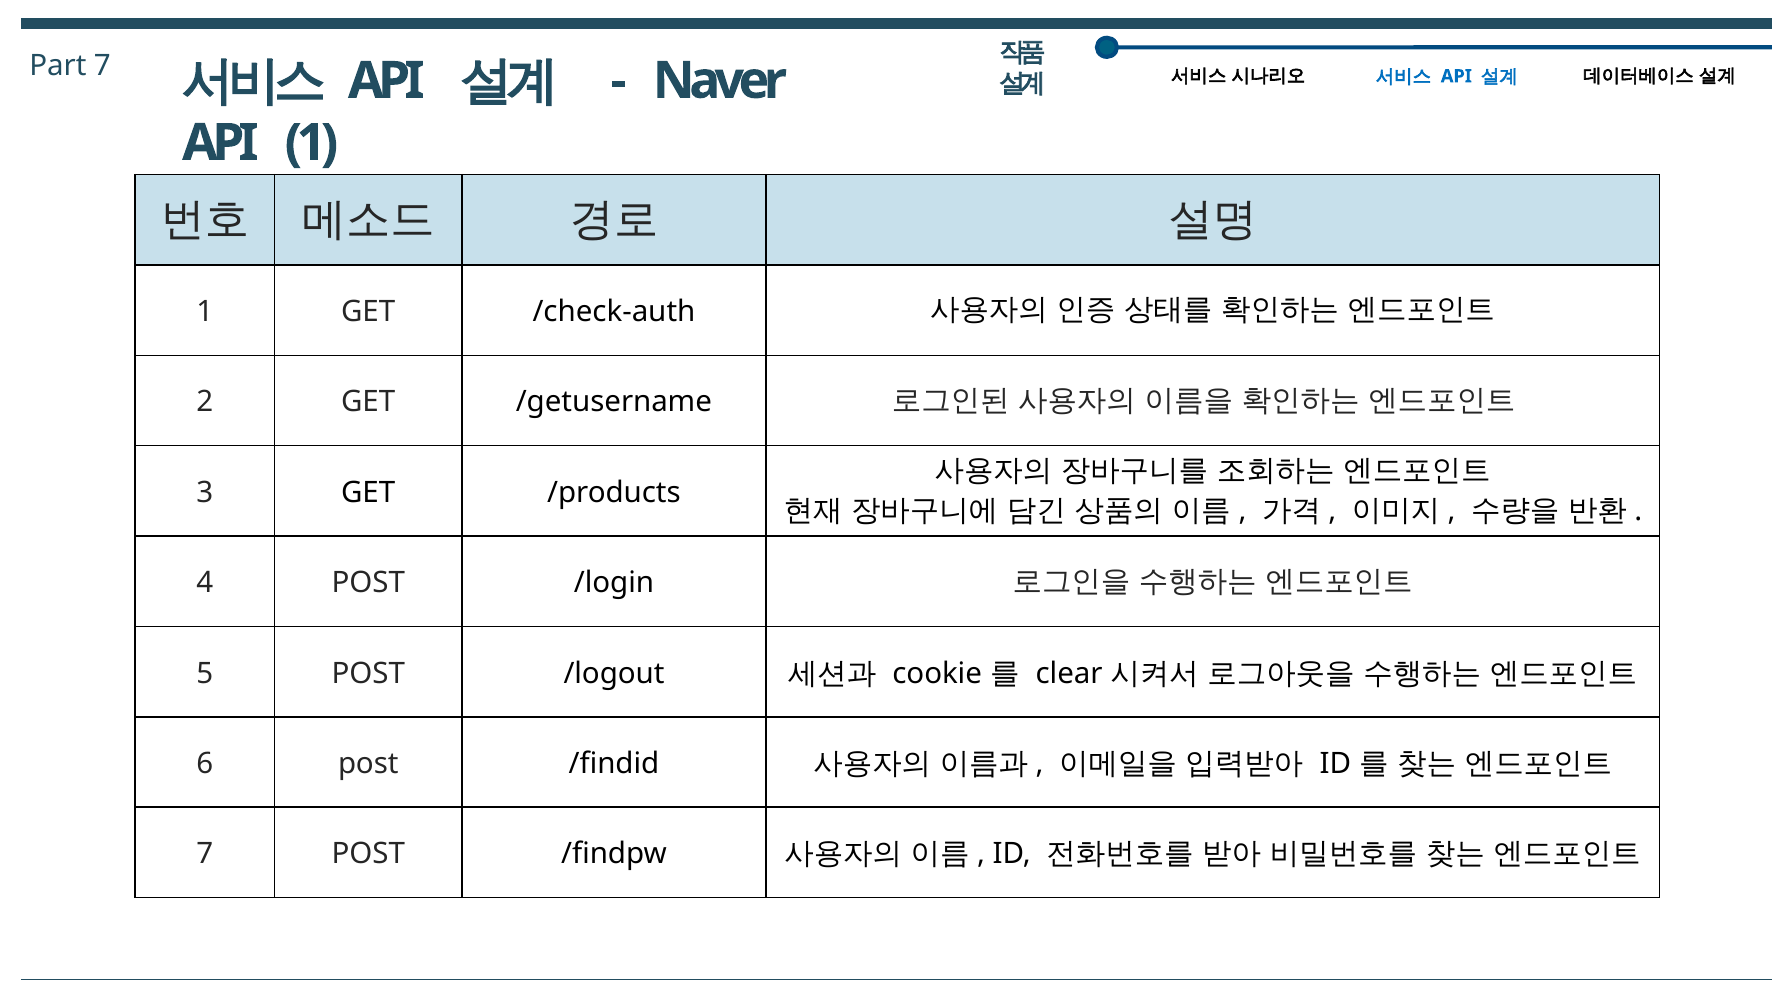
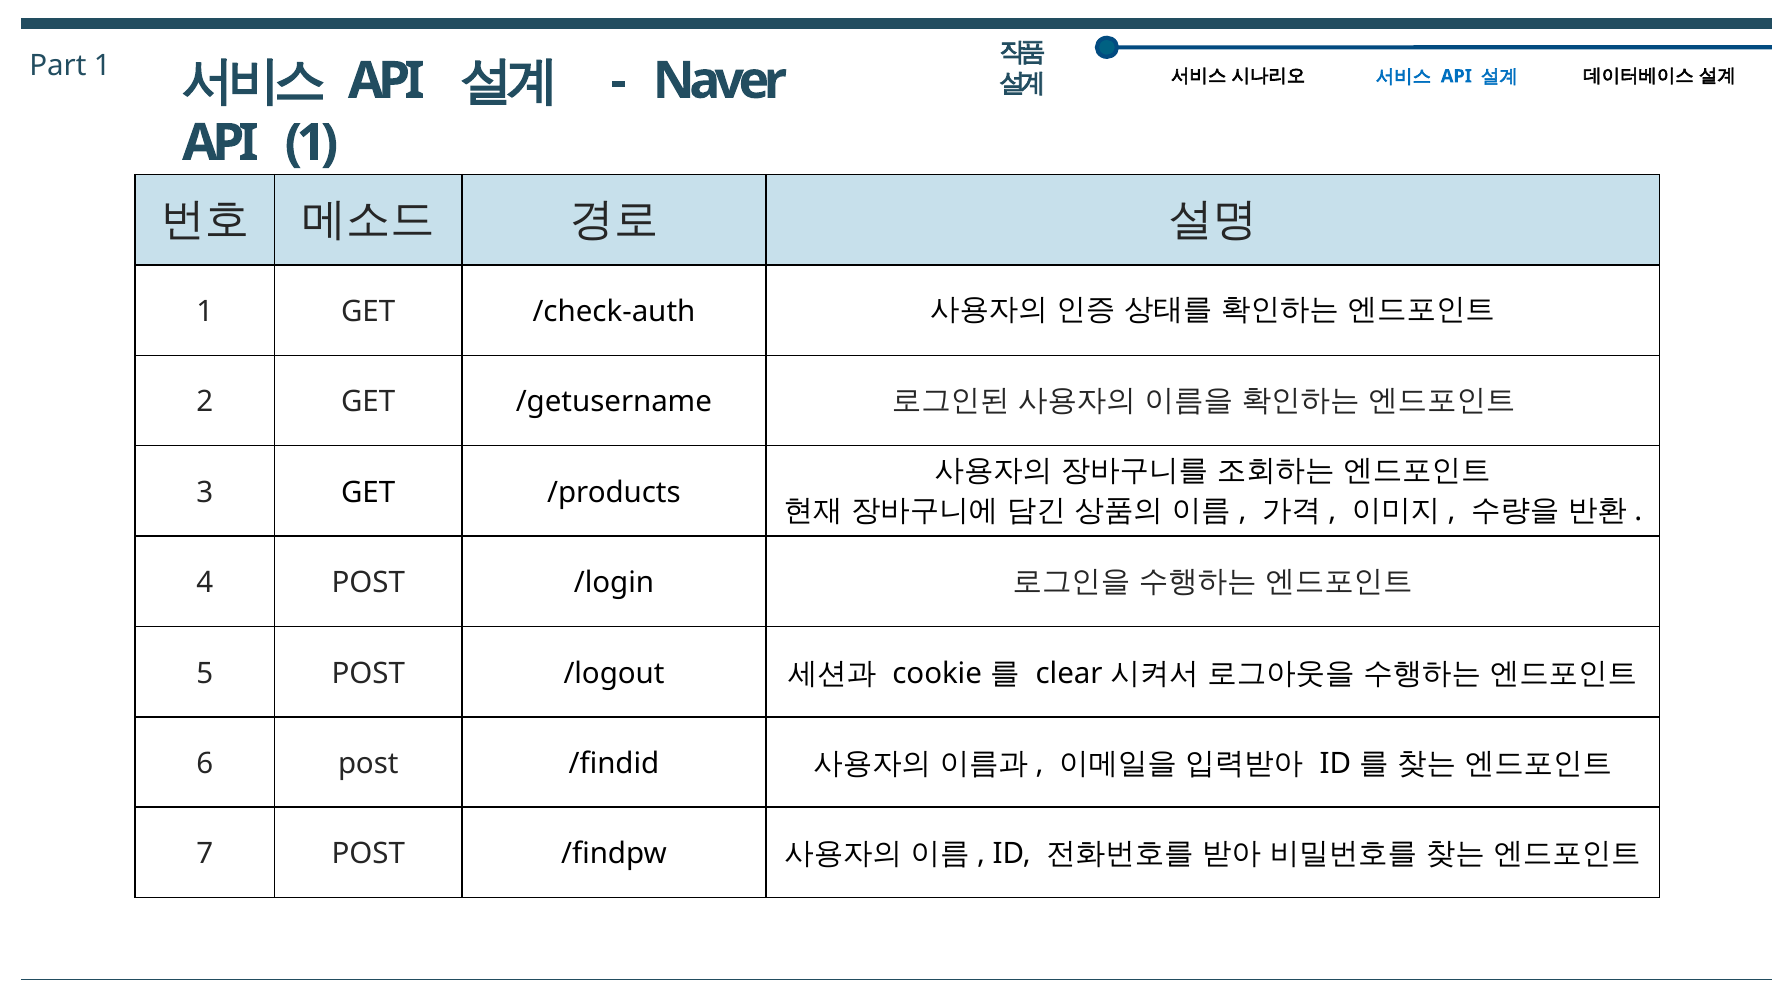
Part 7: 7 -> 1 (102, 66)
